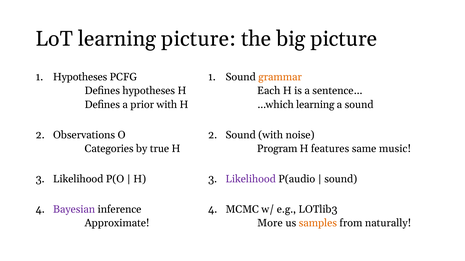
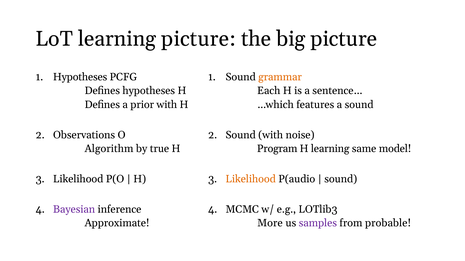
…which learning: learning -> features (315, 105)
Categories: Categories -> Algorithm (109, 149)
H features: features -> learning (330, 149)
music: music -> model (395, 149)
Likelihood colour: purple -> orange (251, 179)
samples colour: orange -> purple (318, 224)
naturally: naturally -> probable (388, 224)
